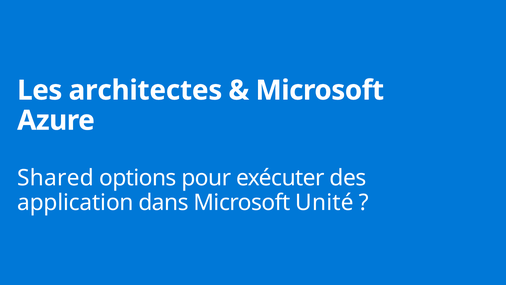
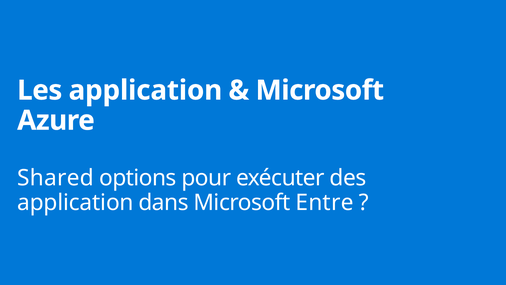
Les architectes: architectes -> application (145, 90)
Unité: Unité -> Entre (324, 202)
